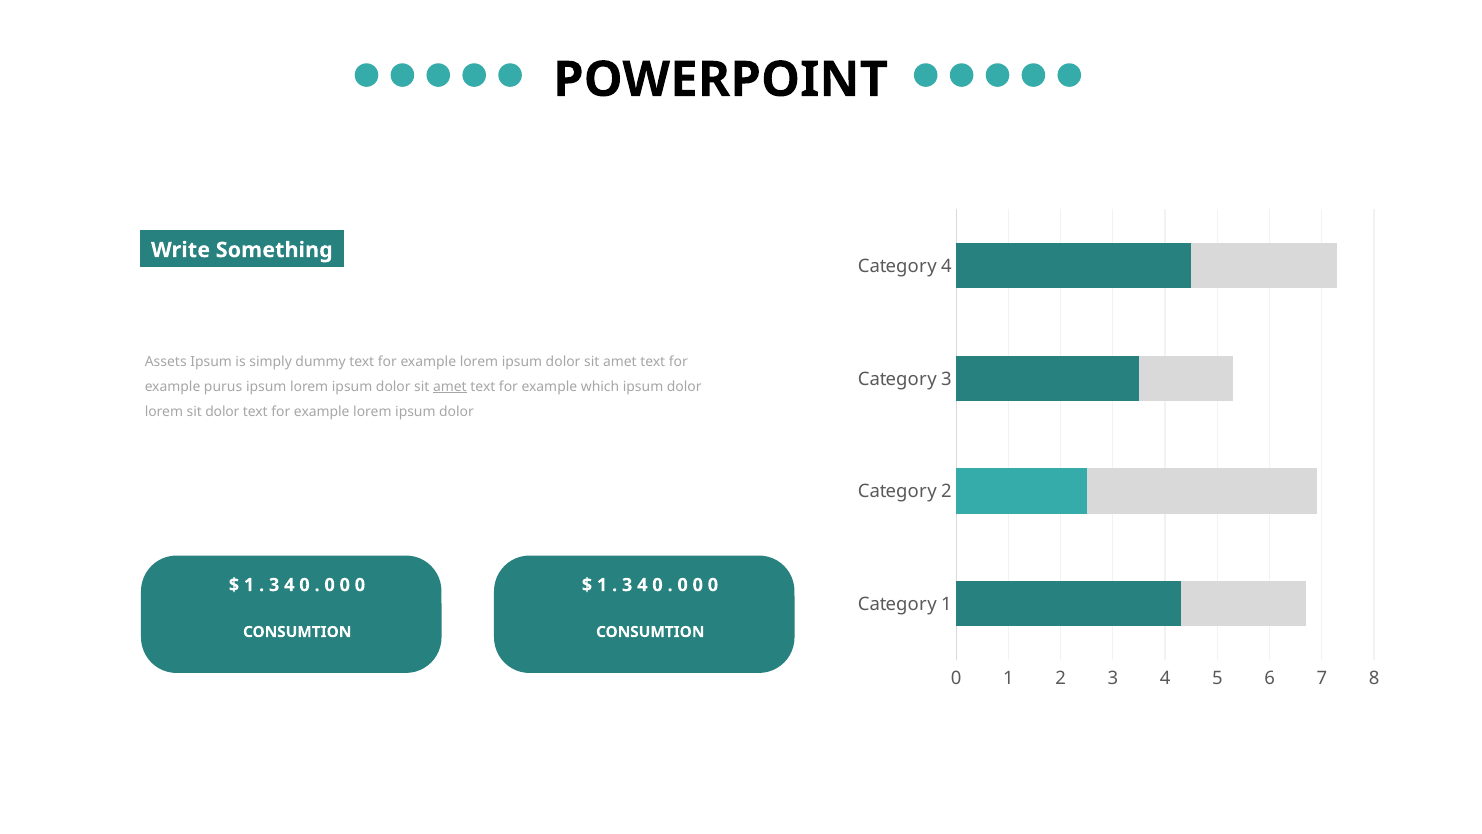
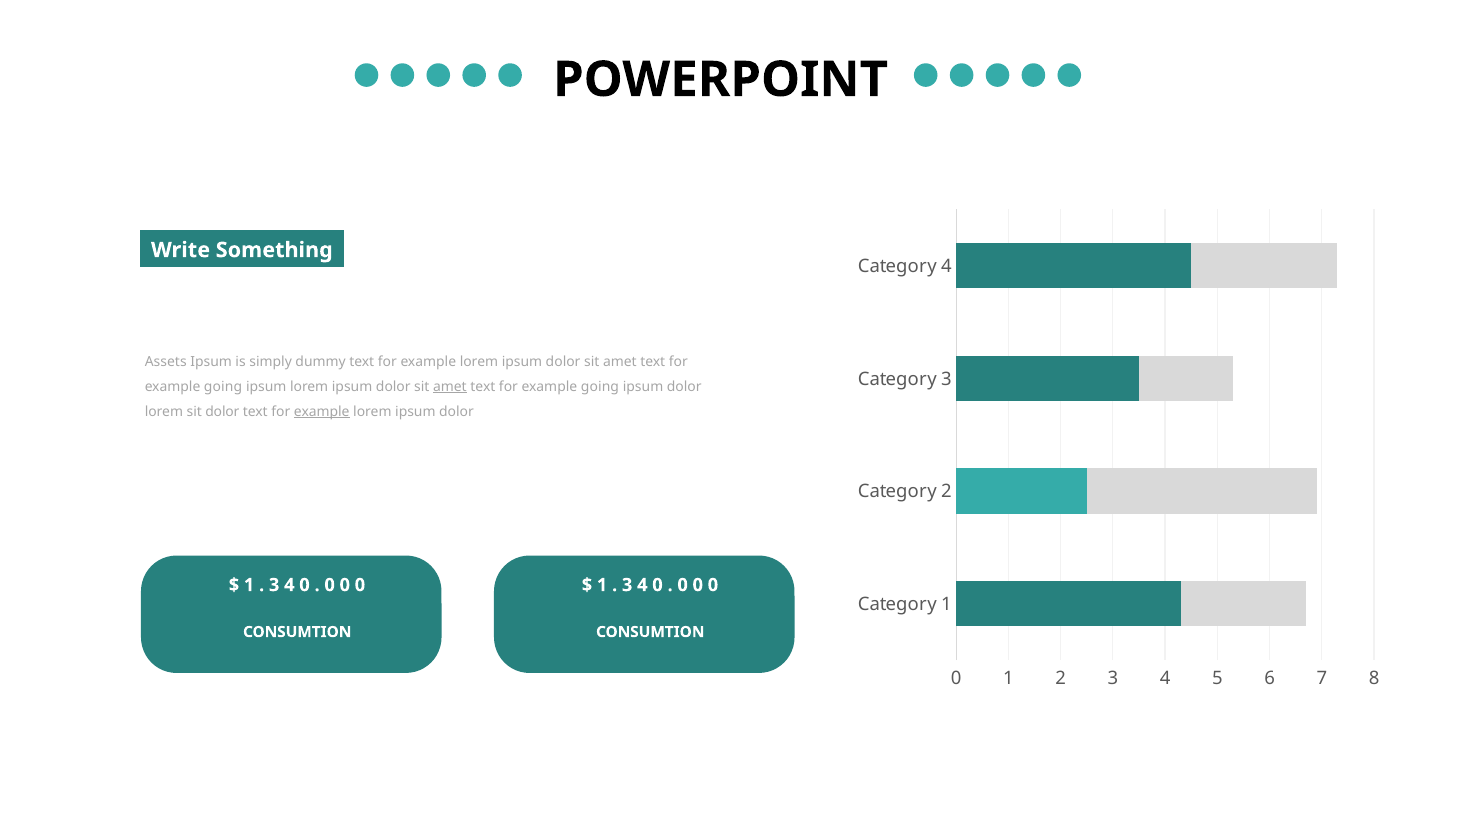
purus: purus -> going (223, 386)
which: which -> going (600, 386)
example underline: none -> present (322, 412)
